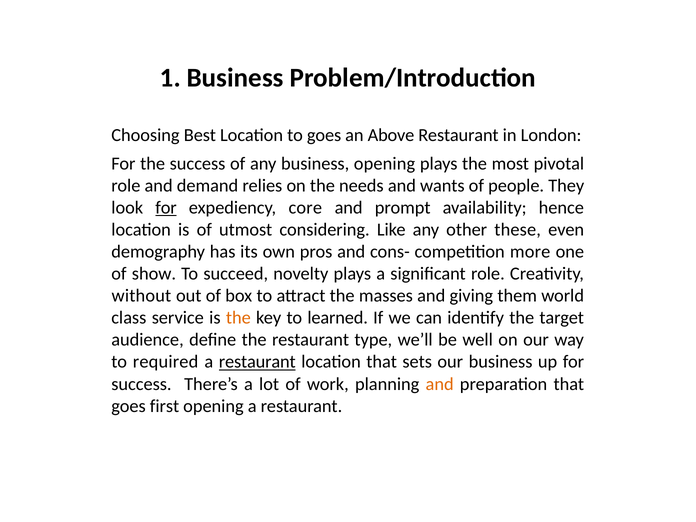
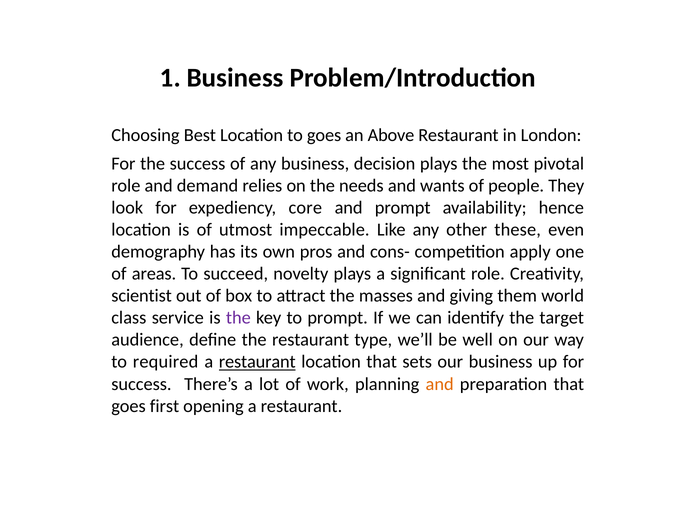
business opening: opening -> decision (385, 164)
for underline: present -> none (166, 208)
considering: considering -> impeccable (324, 230)
more: more -> apply (530, 252)
show: show -> areas (154, 274)
without: without -> scientist (142, 296)
the colour: orange -> purple (238, 318)
to learned: learned -> prompt (338, 318)
